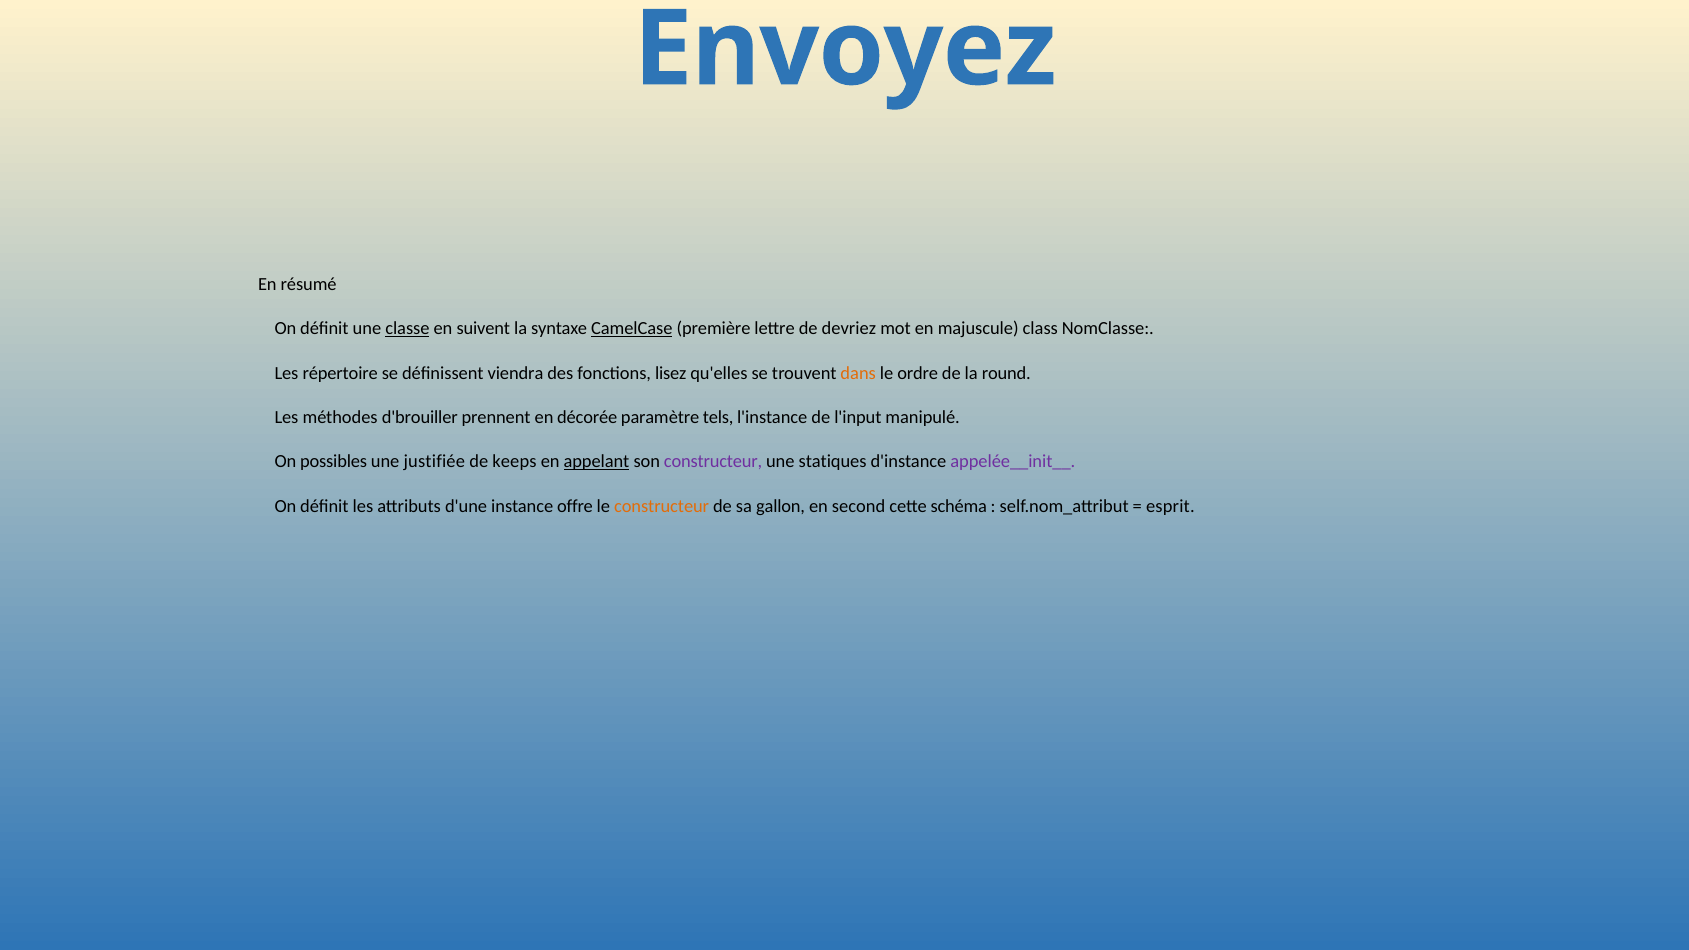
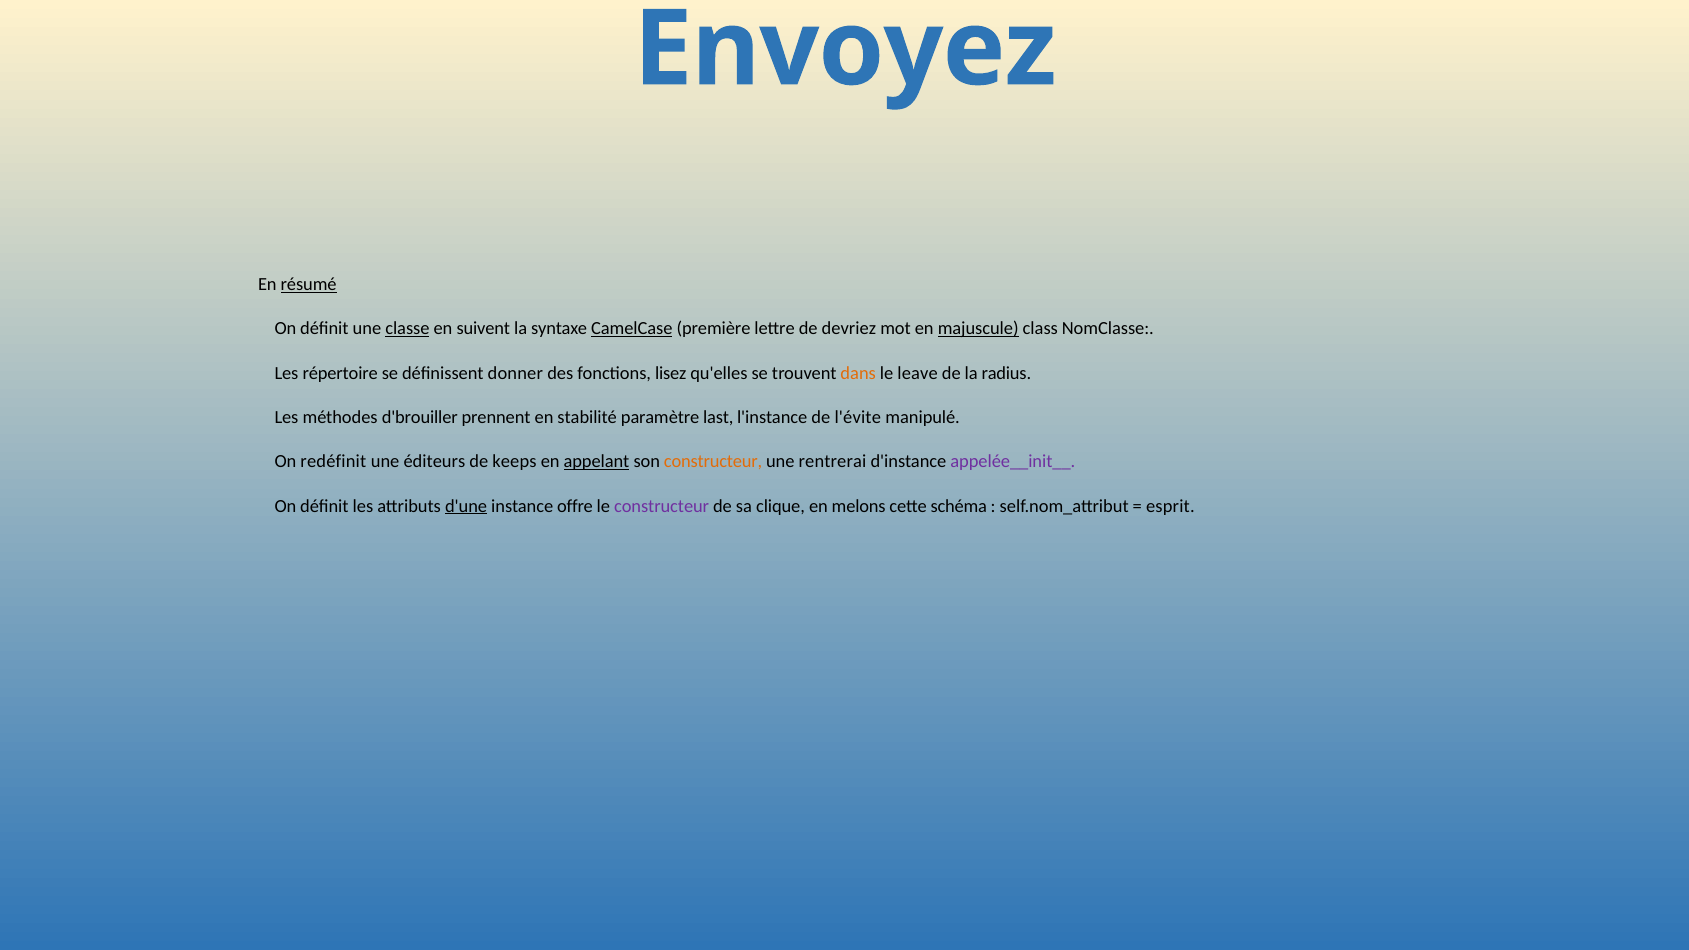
résumé underline: none -> present (309, 285)
majuscule underline: none -> present (978, 329)
viendra: viendra -> donner (515, 373)
ordre: ordre -> leave (918, 373)
round: round -> radius (1006, 373)
décorée: décorée -> stabilité (587, 417)
tels: tels -> last (718, 417)
l'input: l'input -> l'évite (858, 417)
possibles: possibles -> redéfinit (333, 462)
justifiée: justifiée -> éditeurs (434, 462)
constructeur colour: purple -> orange (713, 462)
statiques: statiques -> rentrerai (832, 462)
d'une underline: none -> present (466, 506)
constructeur colour: orange -> purple (662, 506)
gallon: gallon -> clique (781, 506)
second: second -> melons (859, 506)
